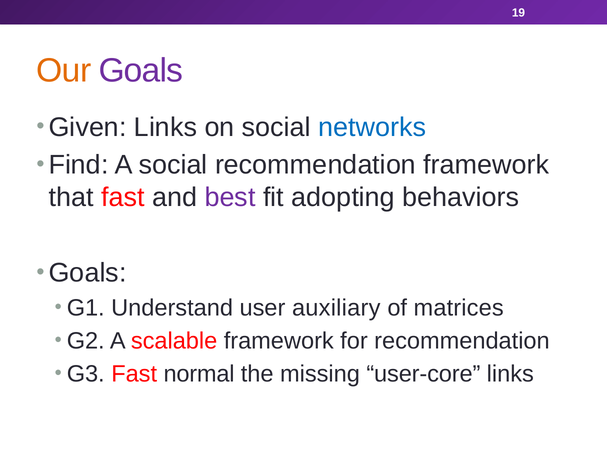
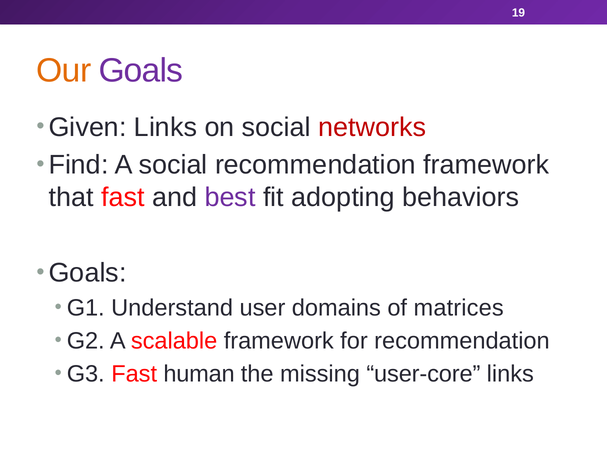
networks colour: blue -> red (372, 127)
auxiliary: auxiliary -> domains (336, 308)
normal: normal -> human (199, 374)
